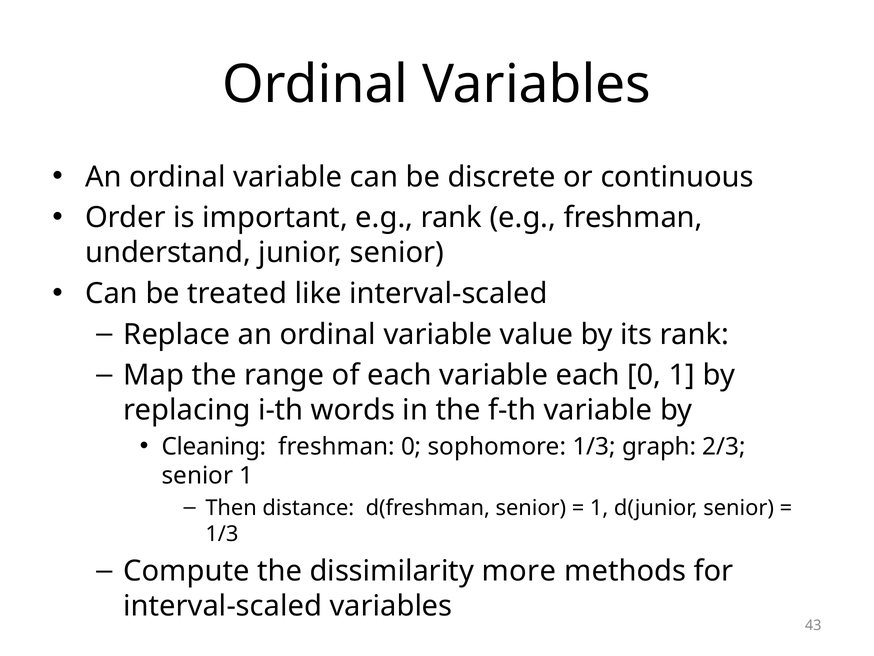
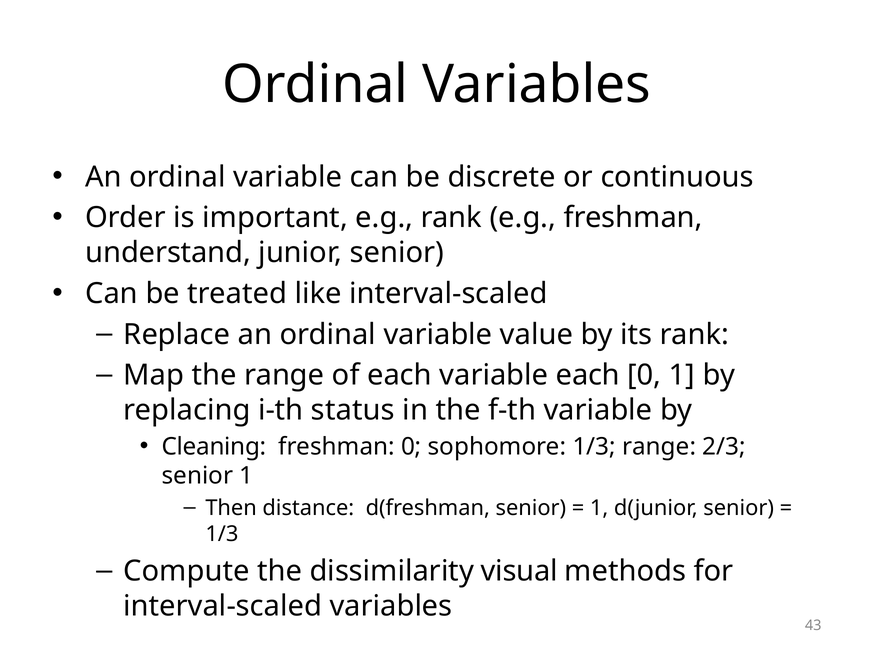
words: words -> status (353, 410)
1/3 graph: graph -> range (659, 446)
more: more -> visual (519, 571)
